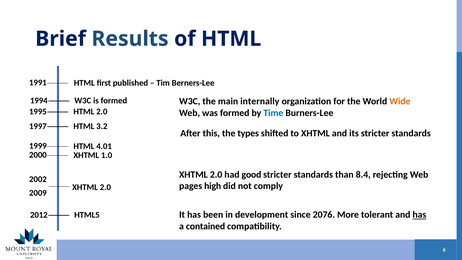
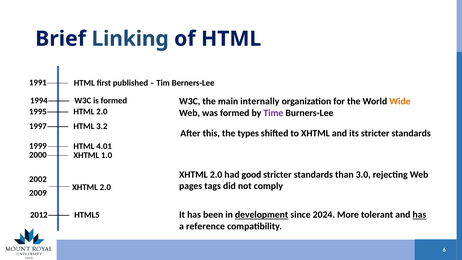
Results: Results -> Linking (130, 39)
Time colour: blue -> purple (273, 113)
8.4: 8.4 -> 3.0 (363, 174)
high: high -> tags (213, 186)
development underline: none -> present (262, 215)
2076: 2076 -> 2024 (324, 215)
contained: contained -> reference (205, 226)
